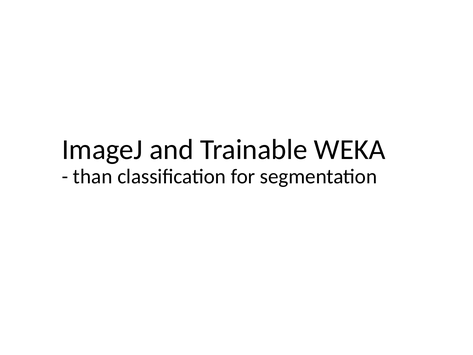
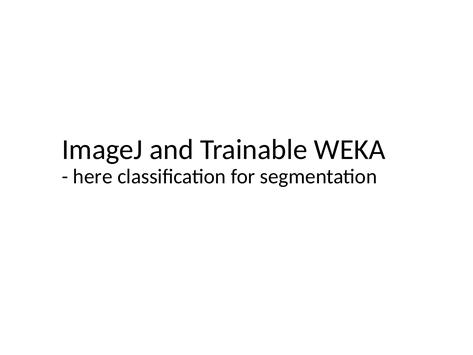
than: than -> here (93, 176)
